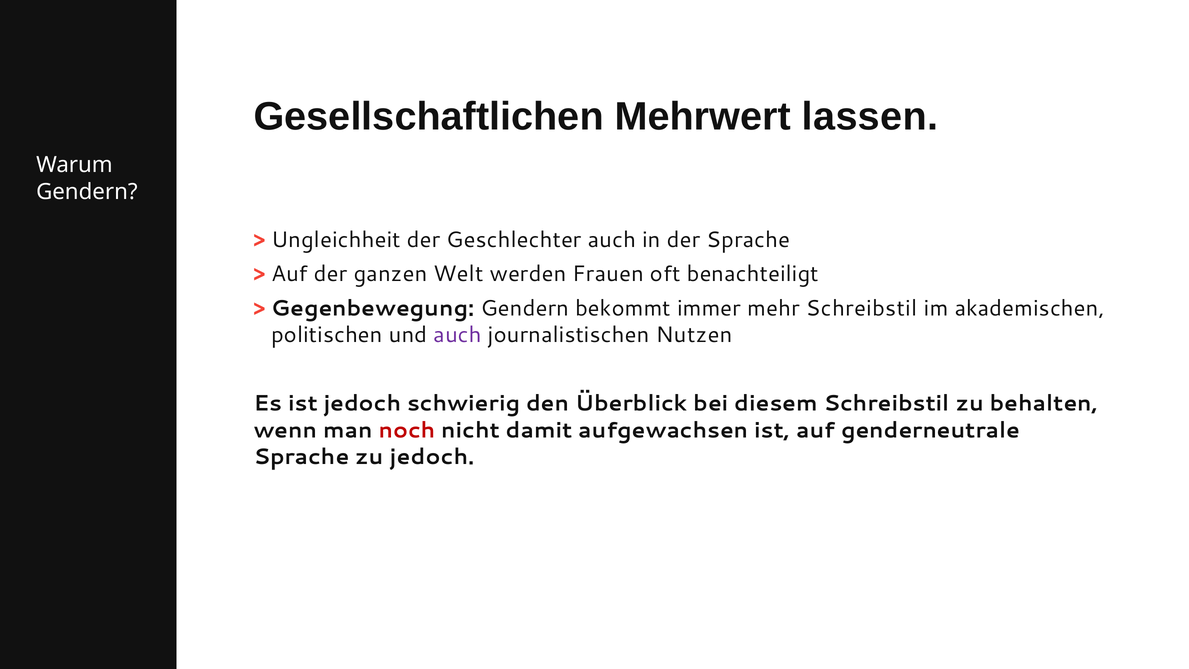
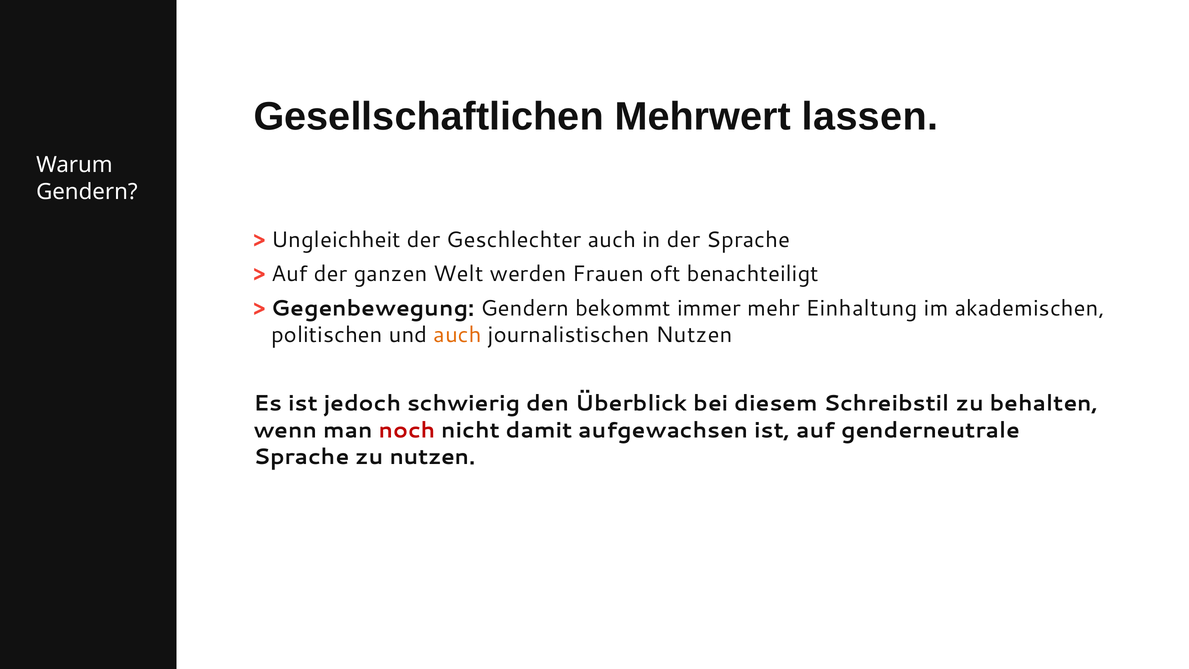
mehr Schreibstil: Schreibstil -> Einhaltung (862, 308)
auch colour: purple -> orange (458, 335)
zu jedoch: jedoch -> nutzen (432, 457)
